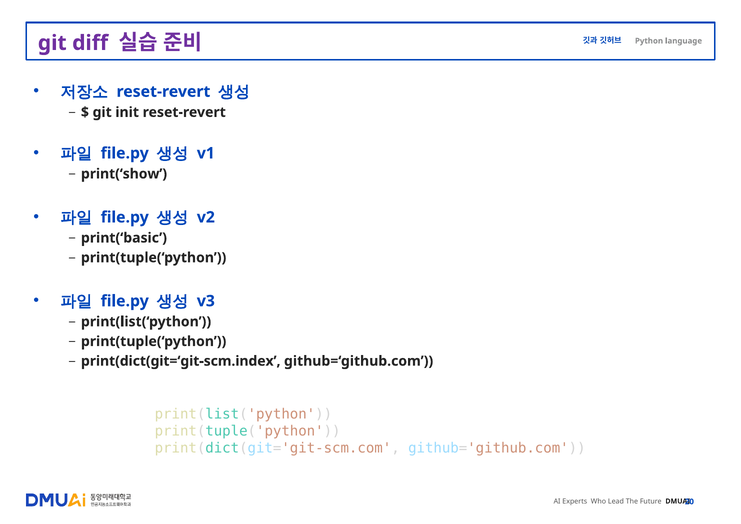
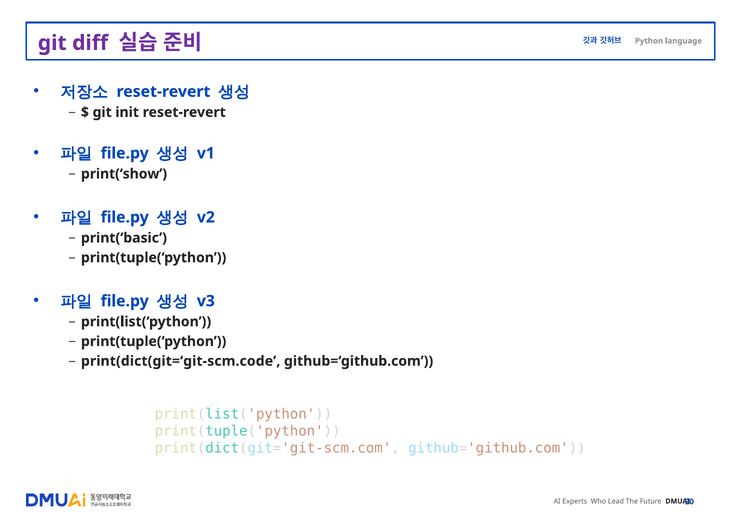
print(dict(git=‘git-scm.index: print(dict(git=‘git-scm.index -> print(dict(git=‘git-scm.code (181, 361)
